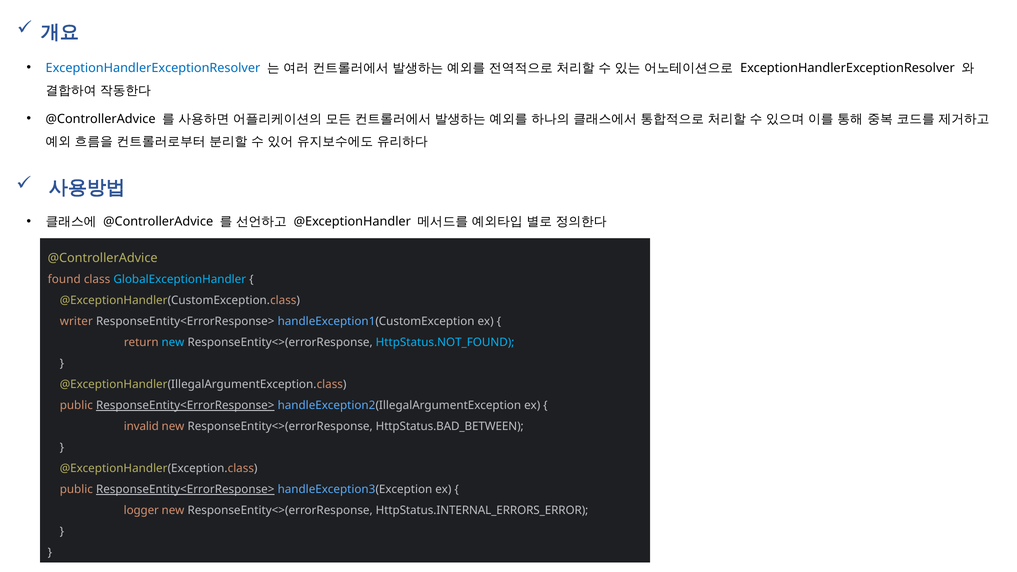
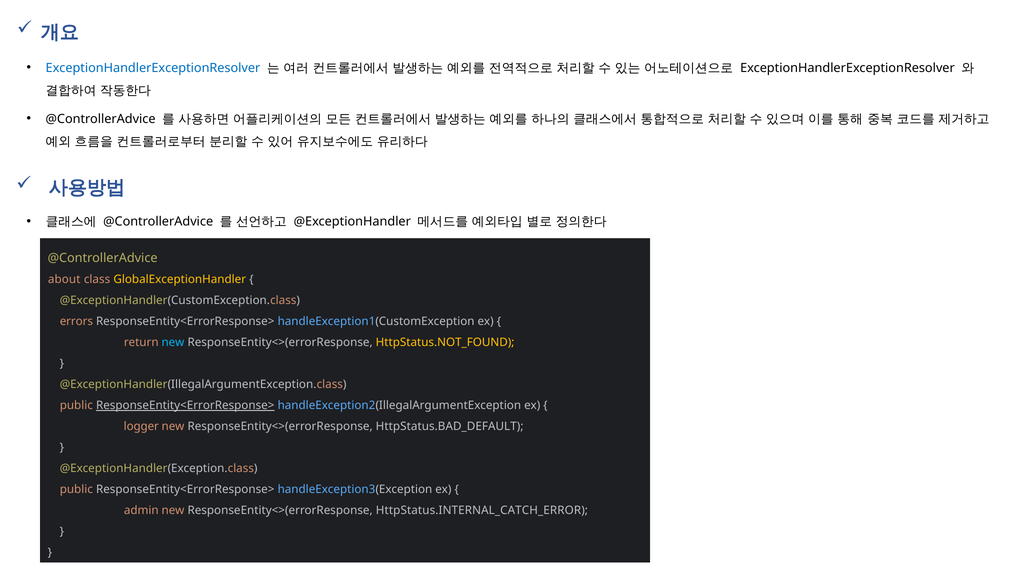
found: found -> about (64, 280)
GlobalExceptionHandler colour: light blue -> yellow (180, 280)
writer: writer -> errors (76, 322)
HttpStatus.NOT_FOUND colour: light blue -> yellow (445, 343)
invalid: invalid -> logger (141, 427)
HttpStatus.BAD_BETWEEN: HttpStatus.BAD_BETWEEN -> HttpStatus.BAD_DEFAULT (450, 427)
ResponseEntity<ErrorResponse> underline: present -> none (185, 490)
logger: logger -> admin (141, 511)
HttpStatus.INTERNAL_ERRORS_ERROR: HttpStatus.INTERNAL_ERRORS_ERROR -> HttpStatus.INTERNAL_CATCH_ERROR (482, 511)
